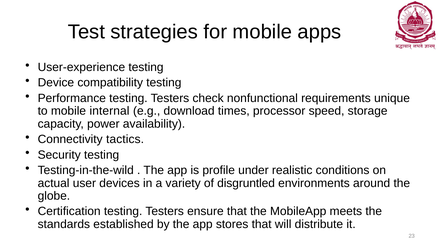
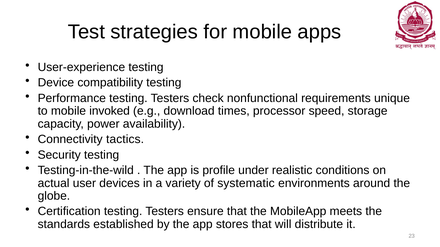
internal: internal -> invoked (110, 111)
disgruntled: disgruntled -> systematic (246, 184)
